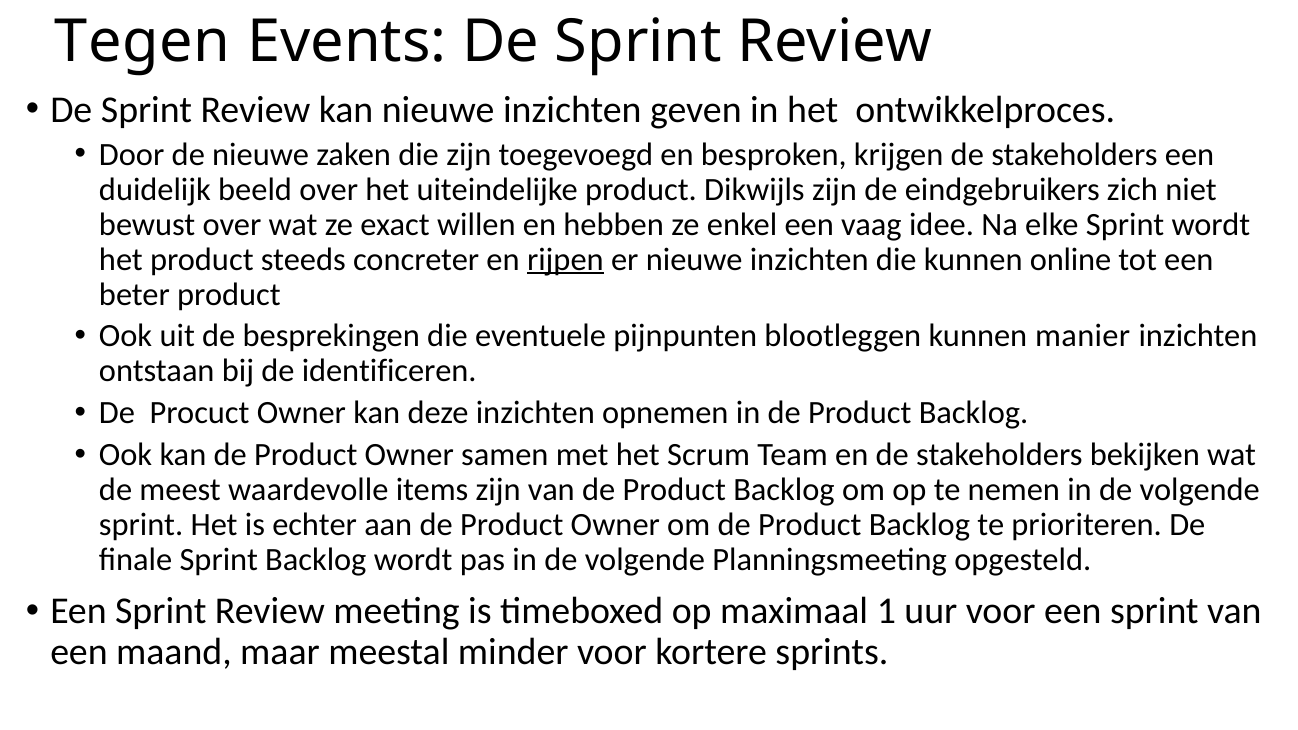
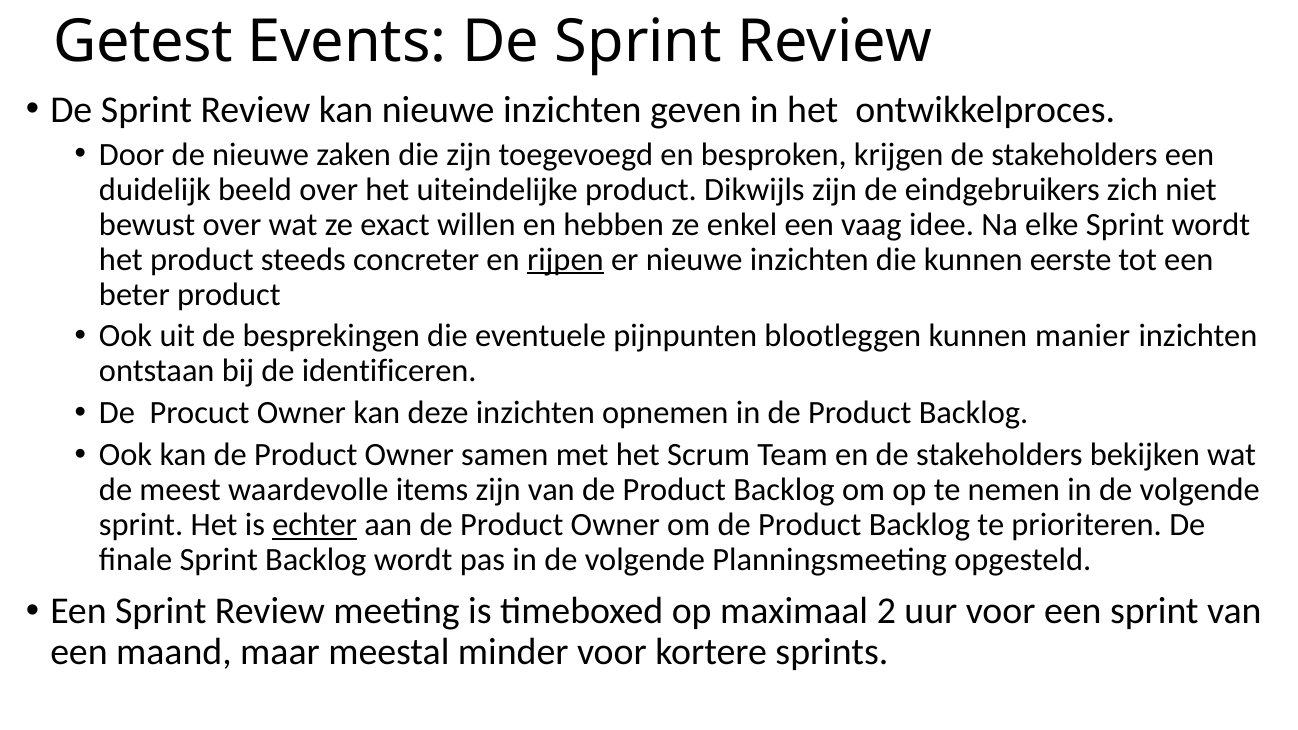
Tegen: Tegen -> Getest (143, 42)
online: online -> eerste (1071, 259)
echter underline: none -> present (315, 525)
1: 1 -> 2 (886, 611)
